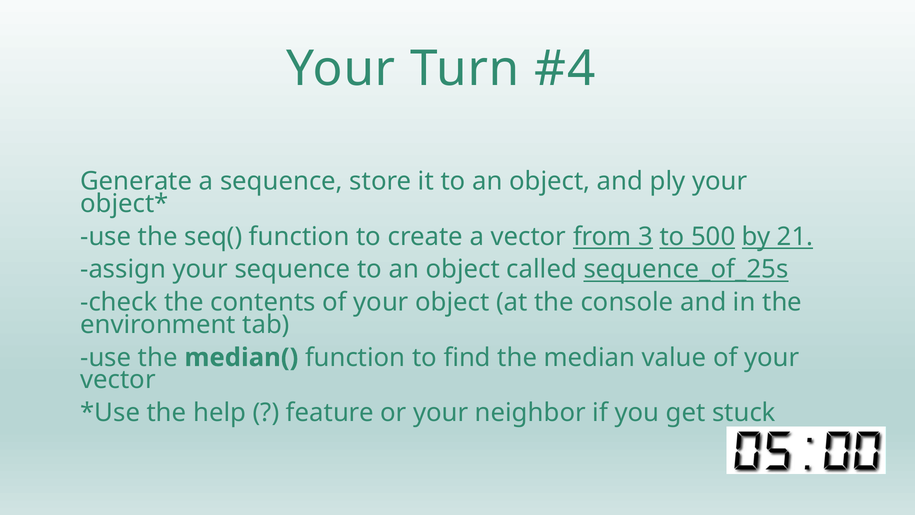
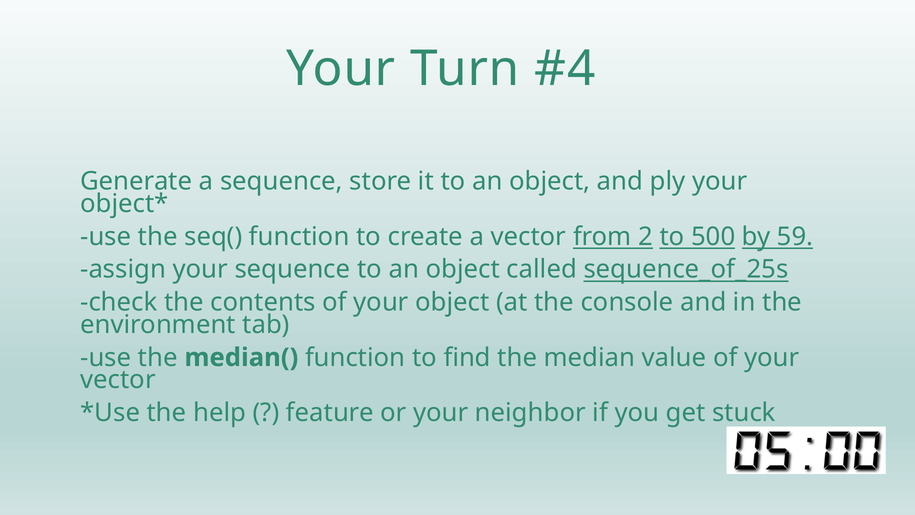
3: 3 -> 2 (646, 236)
21: 21 -> 59 (795, 236)
